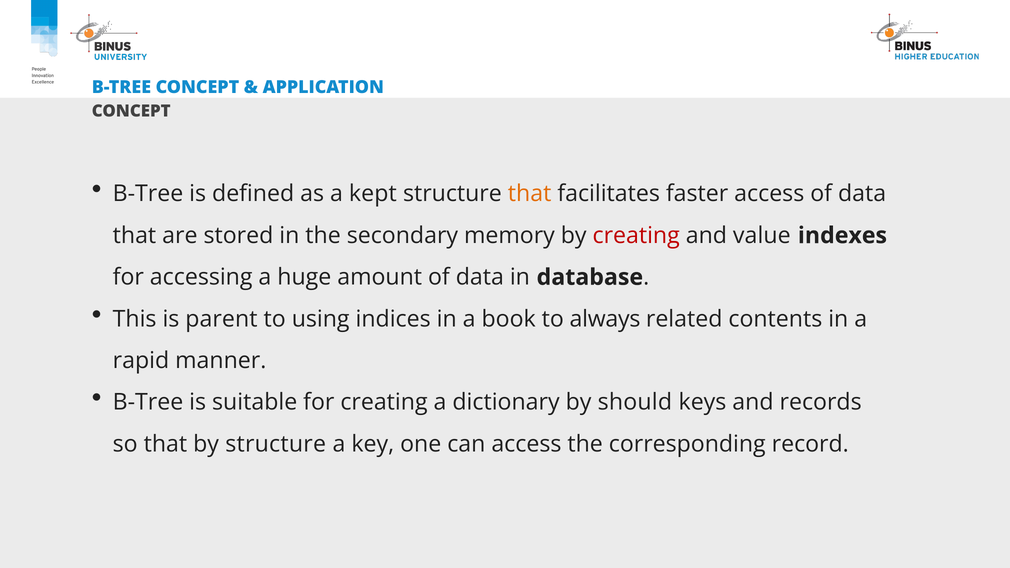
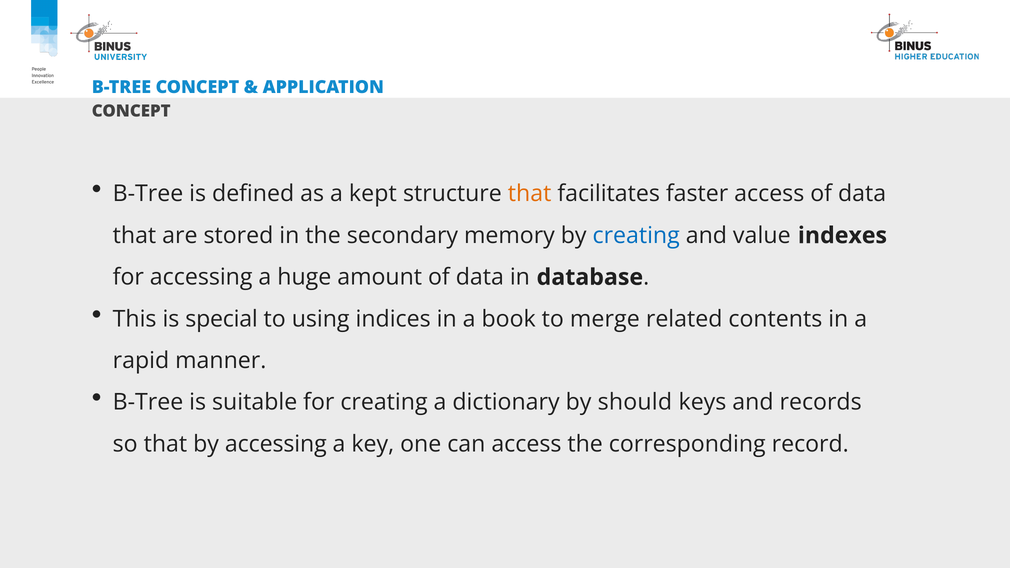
creating colour: red -> blue (636, 236)
parent: parent -> special (222, 319)
always: always -> merge (605, 319)
by structure: structure -> accessing (276, 444)
